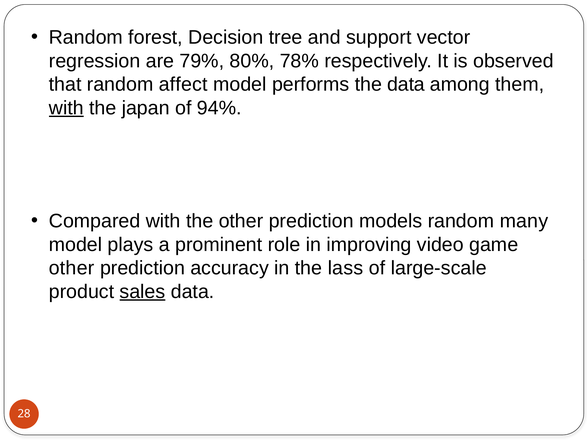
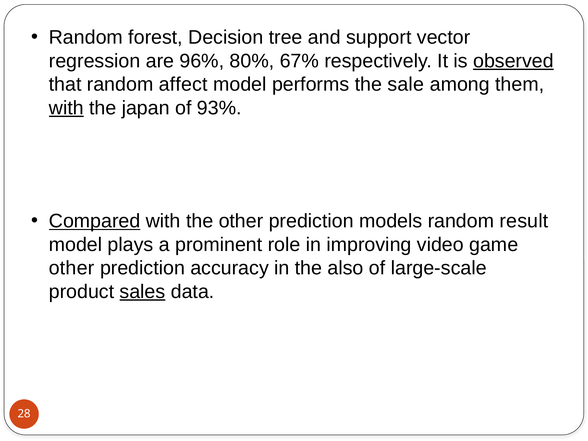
79%: 79% -> 96% (202, 61)
78%: 78% -> 67% (299, 61)
observed underline: none -> present (513, 61)
the data: data -> sale (406, 84)
94%: 94% -> 93% (219, 108)
Compared underline: none -> present (95, 221)
many: many -> result (524, 221)
lass: lass -> also (346, 268)
